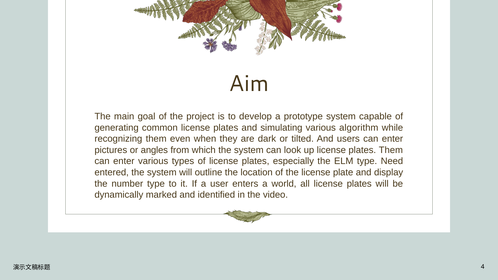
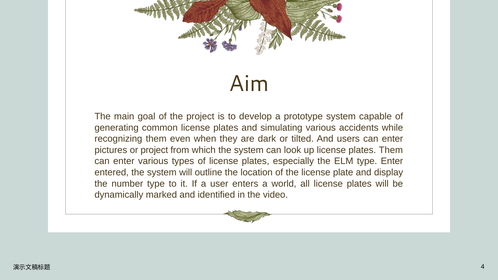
algorithm: algorithm -> accidents (359, 128)
or angles: angles -> project (154, 150)
type Need: Need -> Enter (392, 161)
